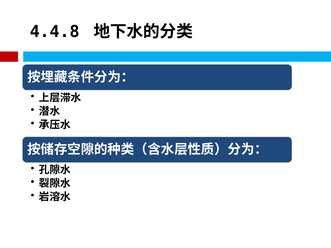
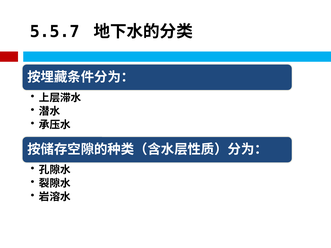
4.4.8: 4.4.8 -> 5.5.7 (55, 32)
